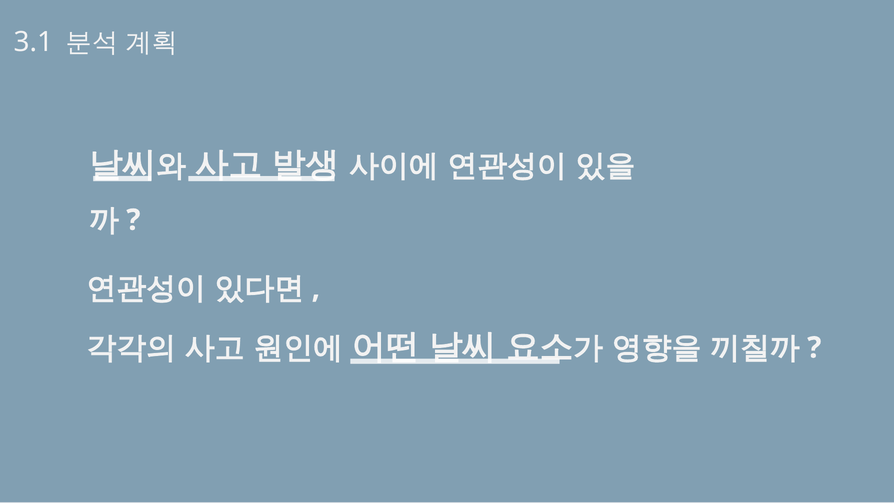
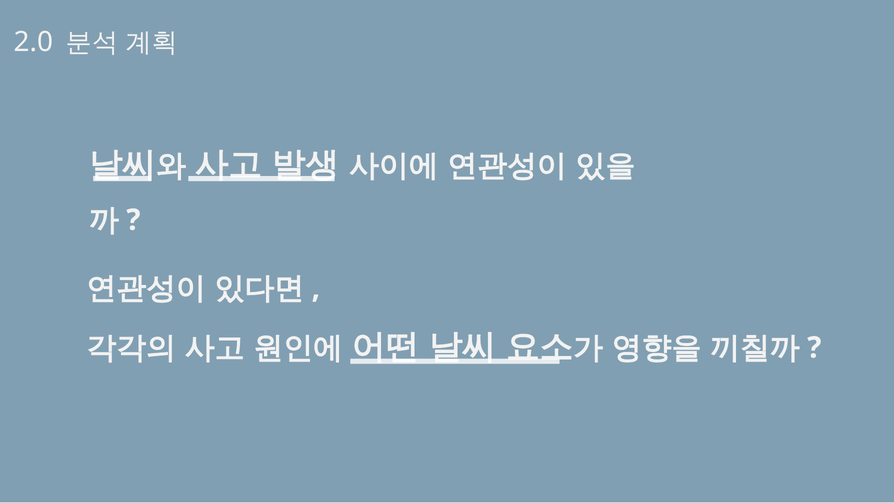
3.1: 3.1 -> 2.0 (33, 42)
